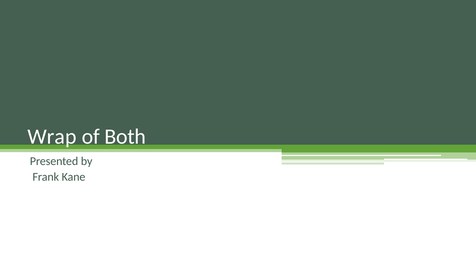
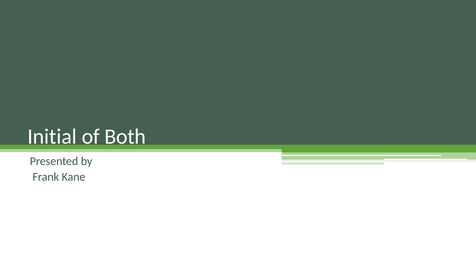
Wrap: Wrap -> Initial (52, 136)
